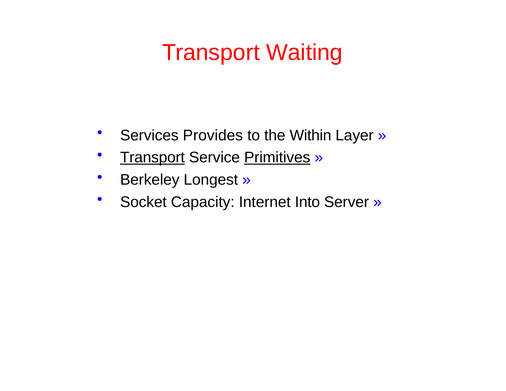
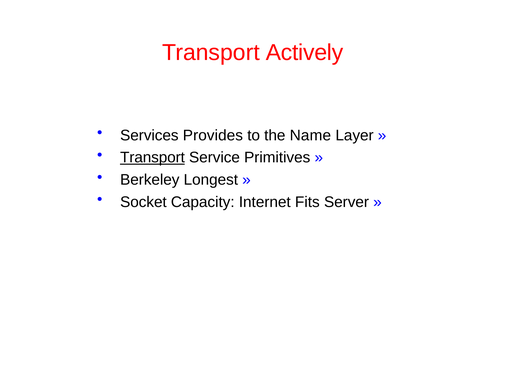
Waiting: Waiting -> Actively (305, 53)
Within: Within -> Name (310, 135)
Primitives underline: present -> none (277, 158)
Into: Into -> Fits (307, 202)
